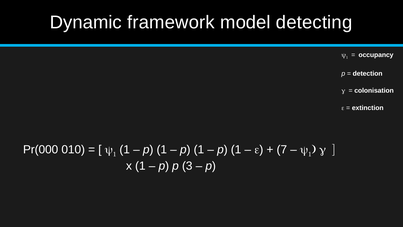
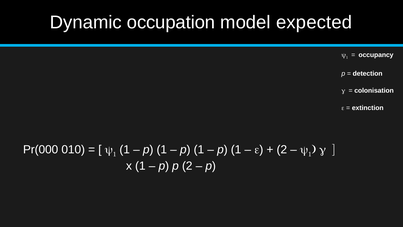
framework: framework -> occupation (171, 22)
detecting: detecting -> expected (314, 22)
7: 7 -> 2 (282, 150)
p 3: 3 -> 2 (187, 166)
